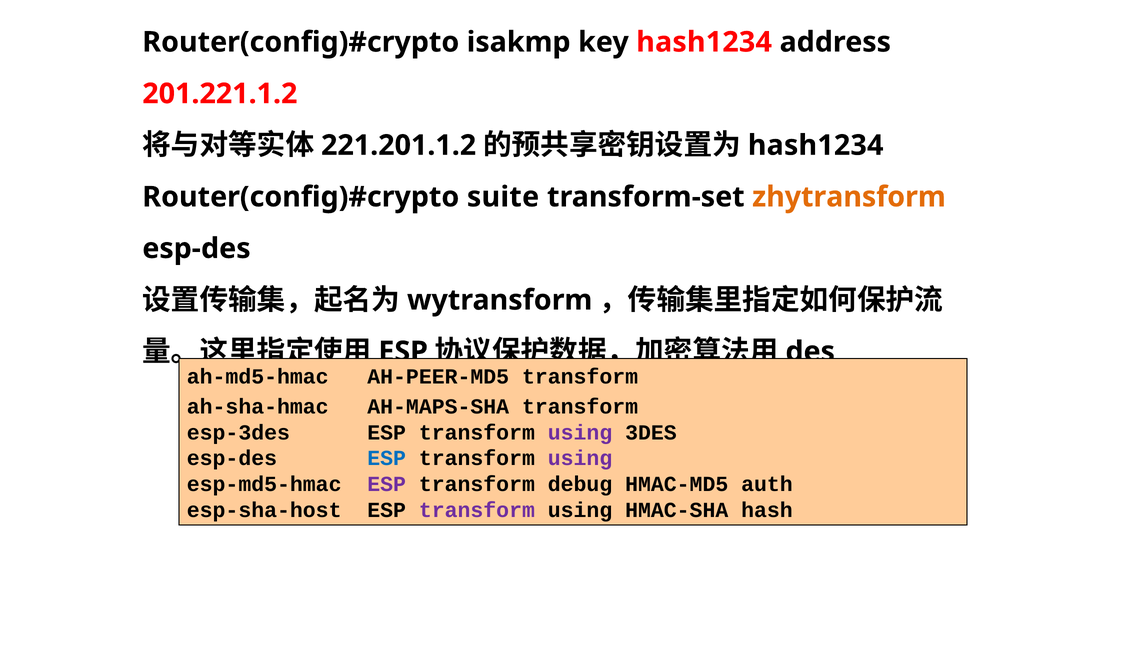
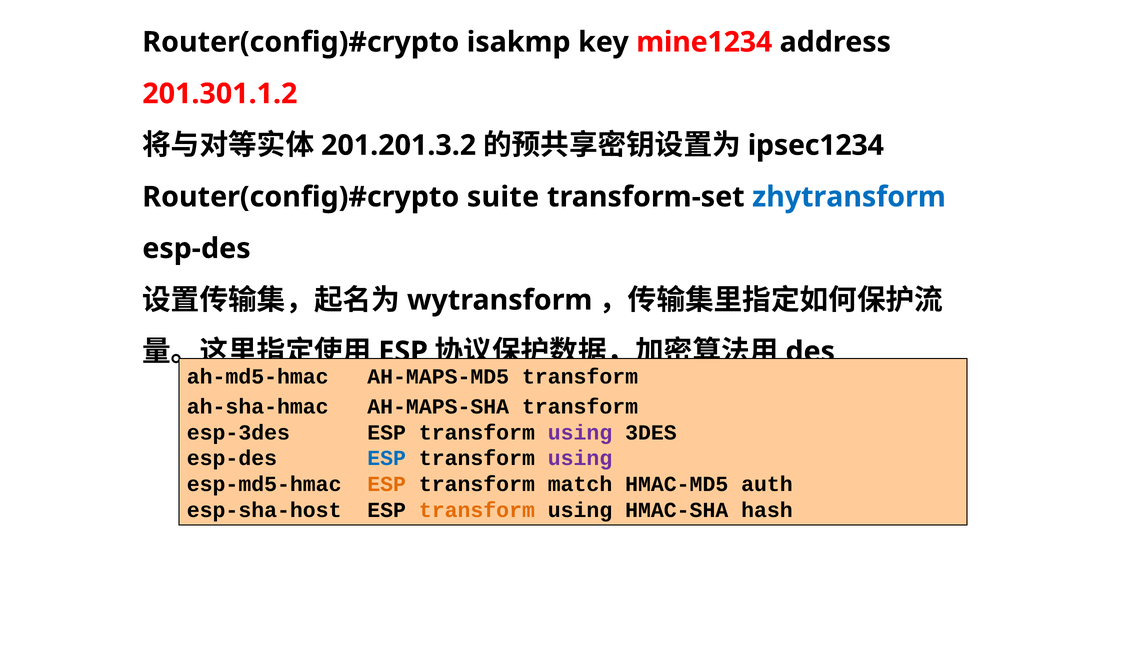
key hash1234: hash1234 -> mine1234 (704, 42)
201.221.1.2: 201.221.1.2 -> 201.301.1.2 (220, 94)
221.201.1.2: 221.201.1.2 -> 201.201.3.2 (399, 145)
hash1234: hash1234 -> ipsec1234 (816, 145)
zhytransform colour: orange -> blue (849, 197)
AH-PEER-MD5: AH-PEER-MD5 -> AH-MAPS-MD5 (438, 376)
ESP colour: purple -> orange (387, 484)
debug: debug -> match (580, 484)
transform colour: purple -> orange (477, 510)
